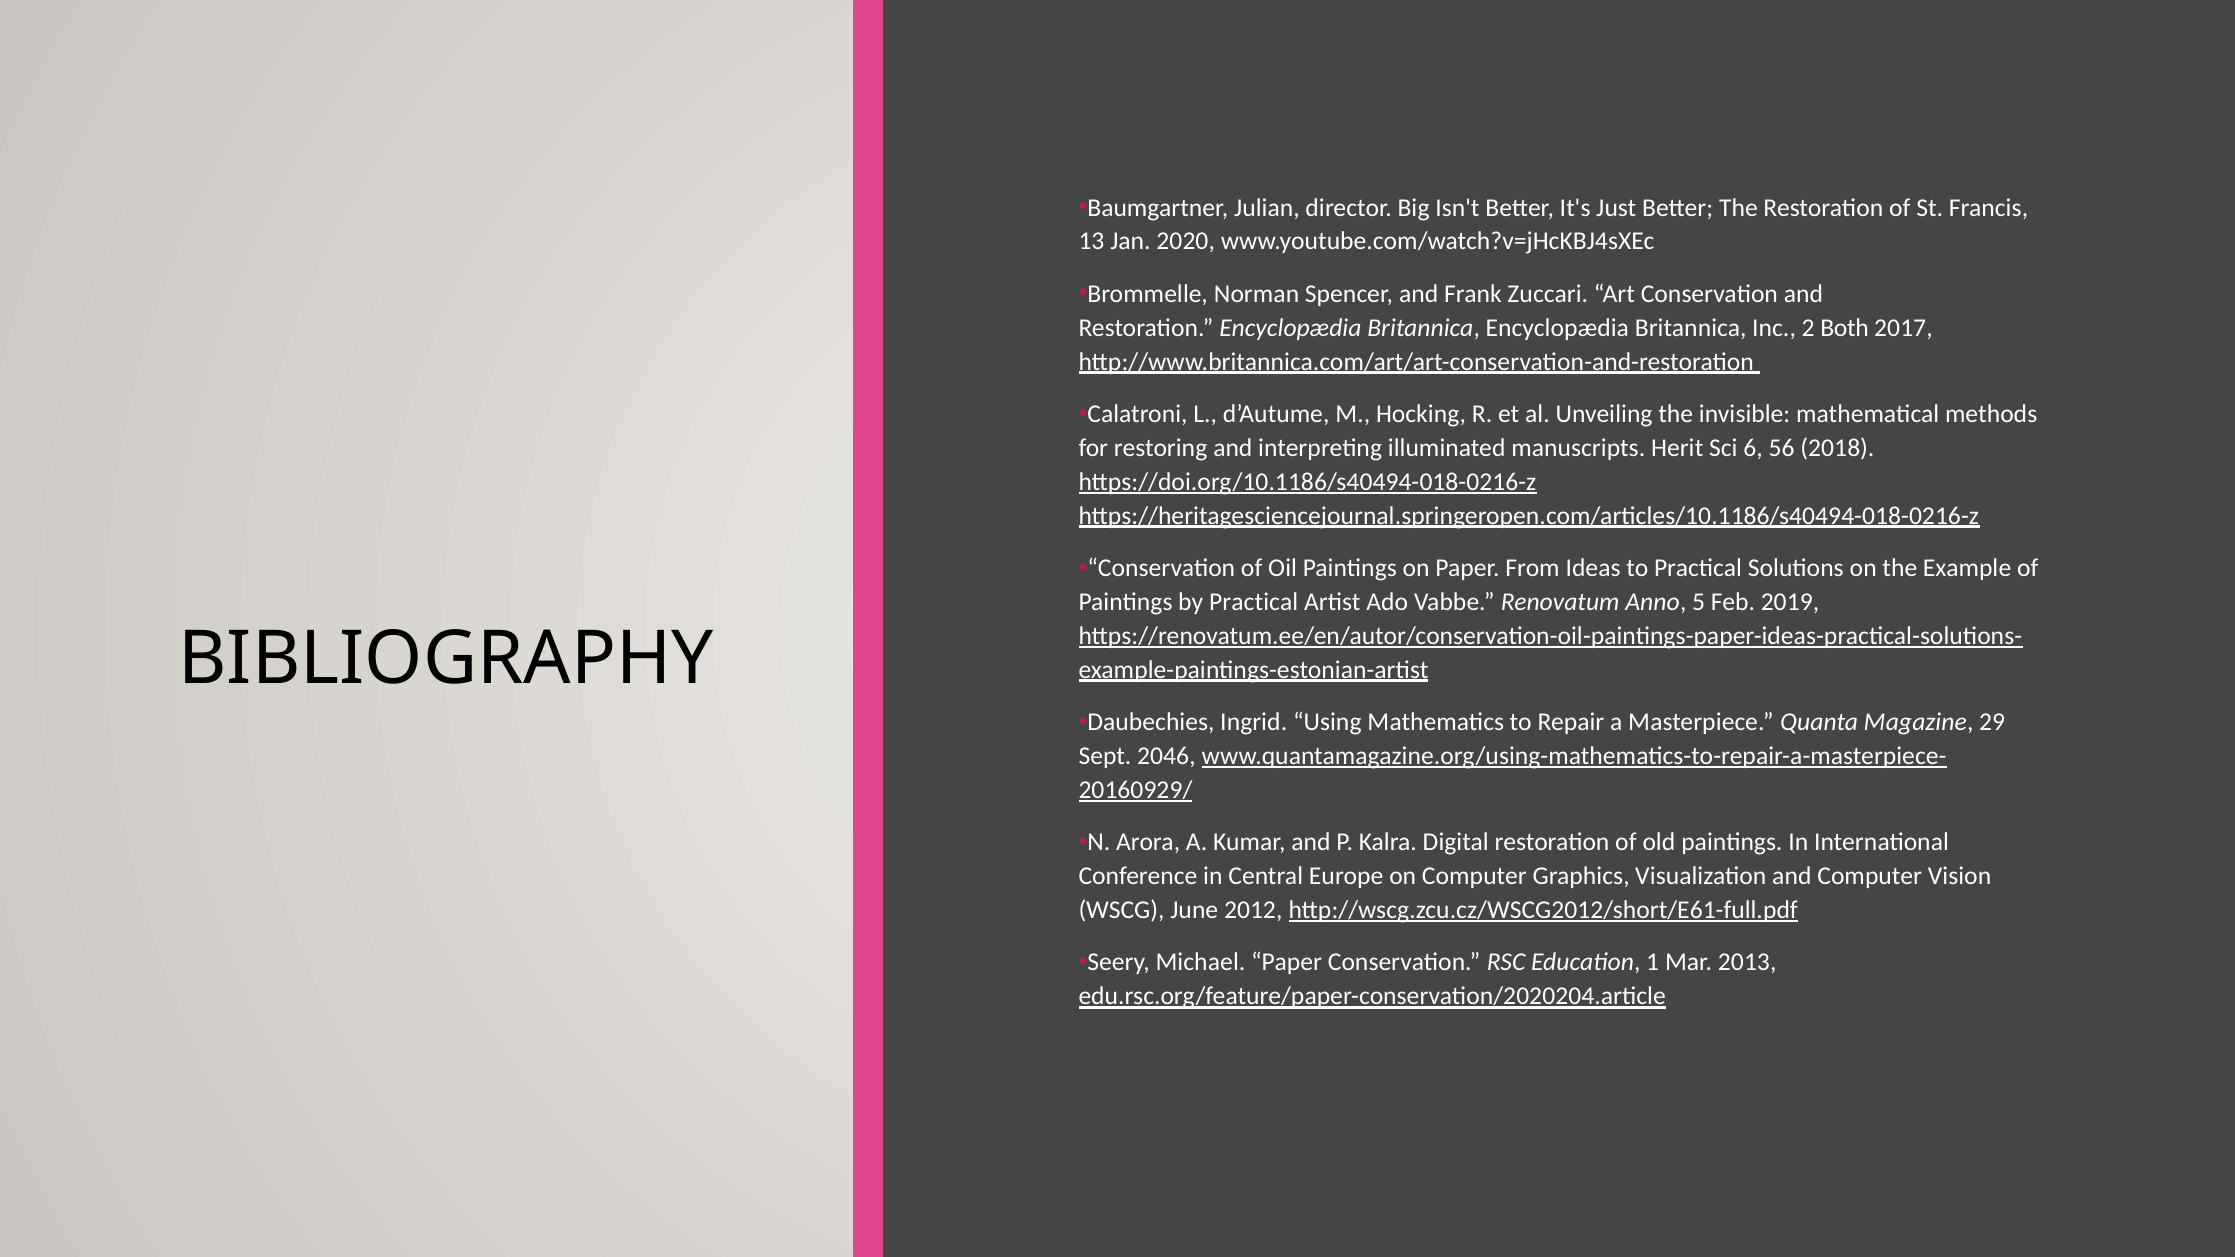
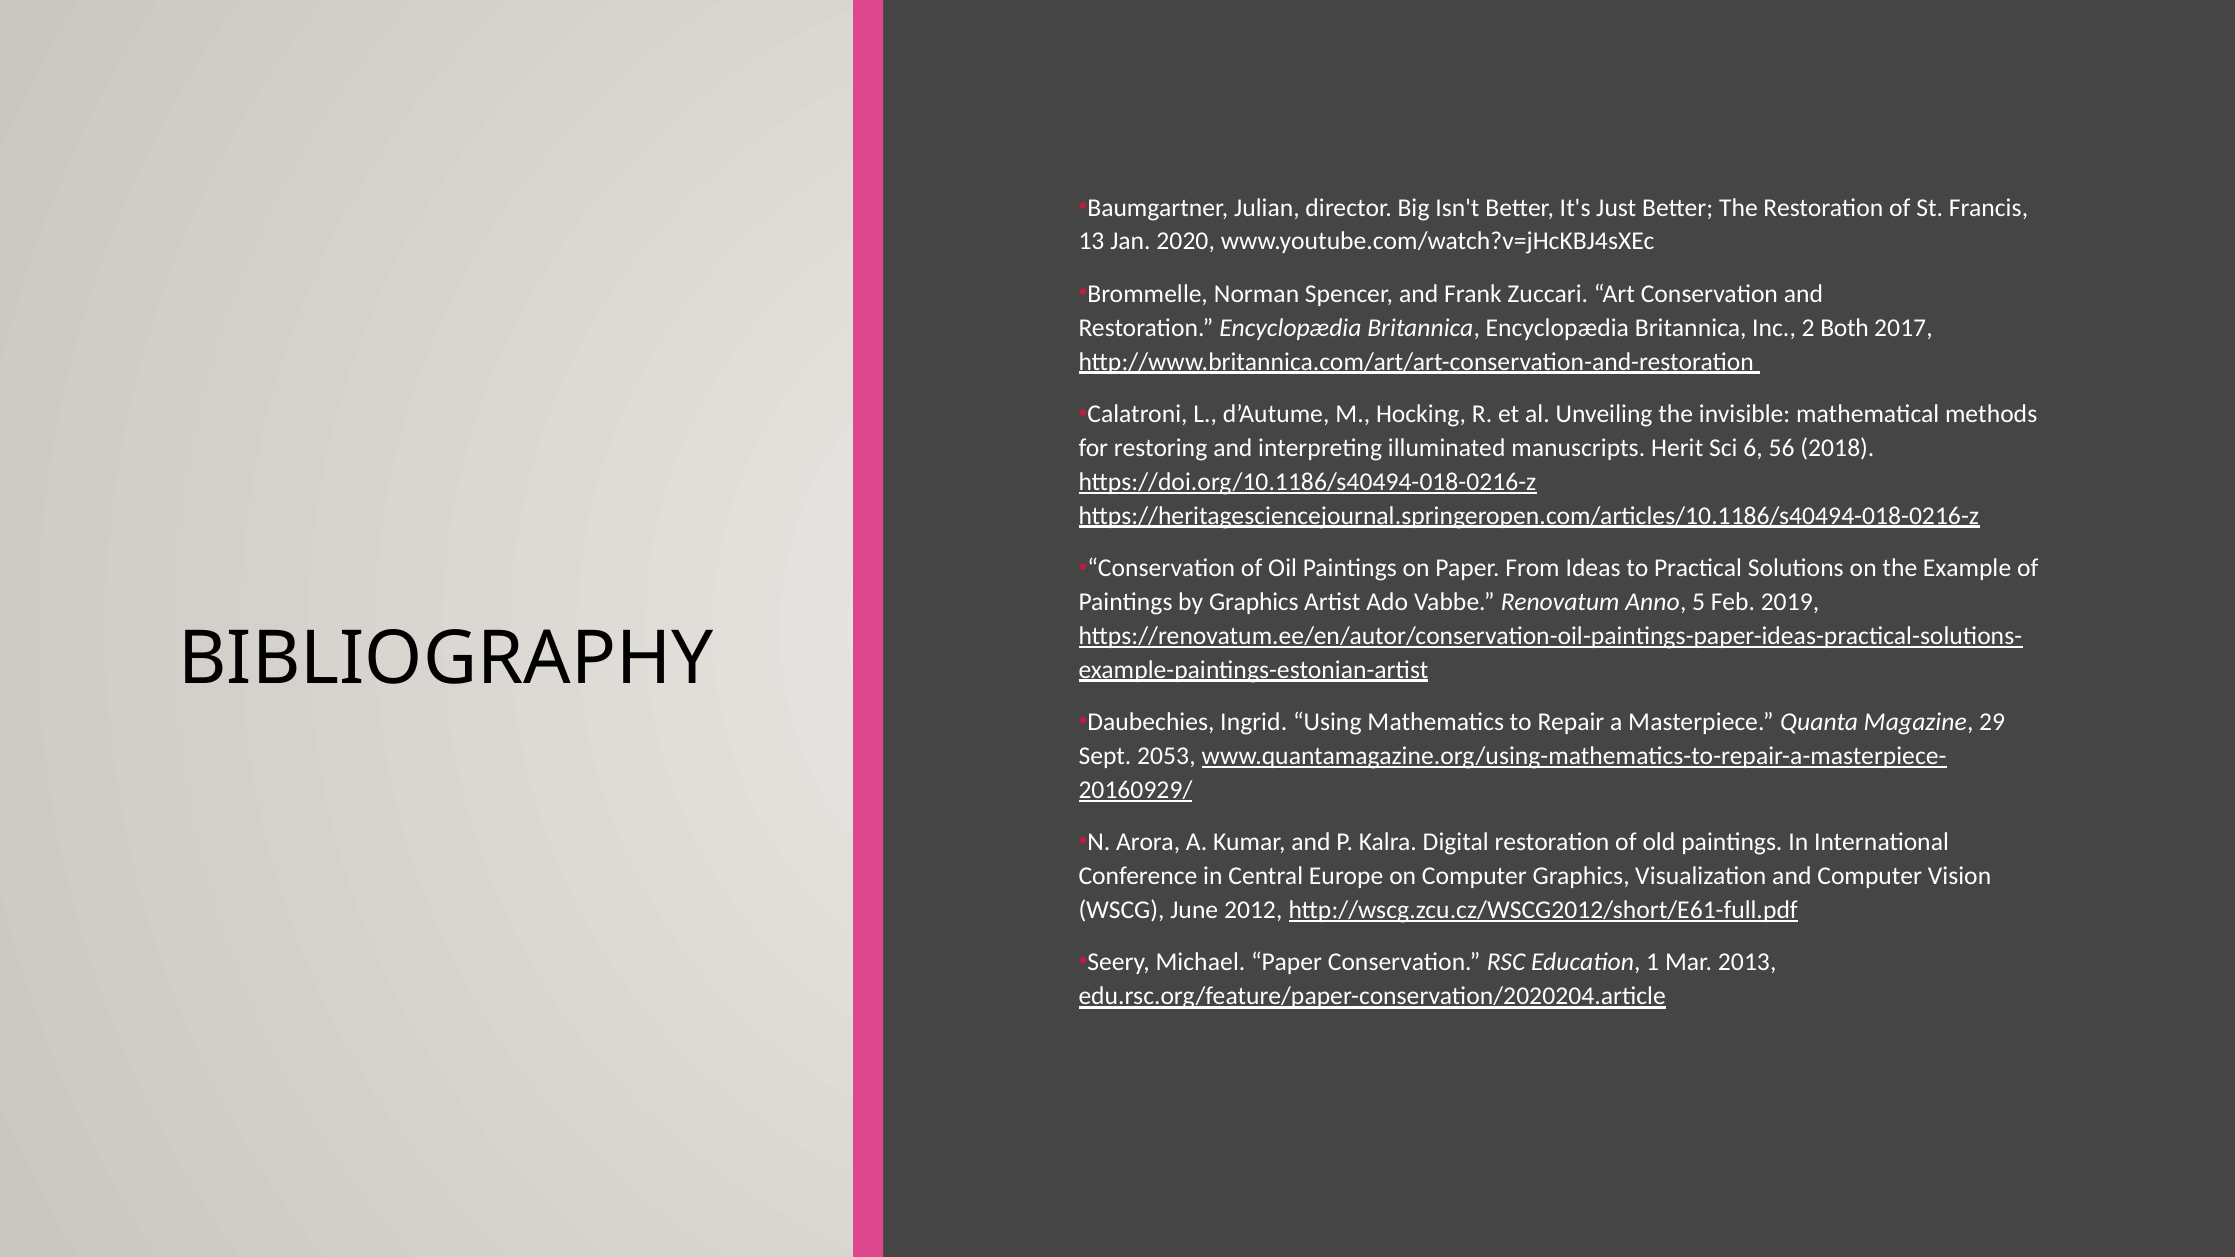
by Practical: Practical -> Graphics (1254, 602)
2046: 2046 -> 2053 (1166, 756)
